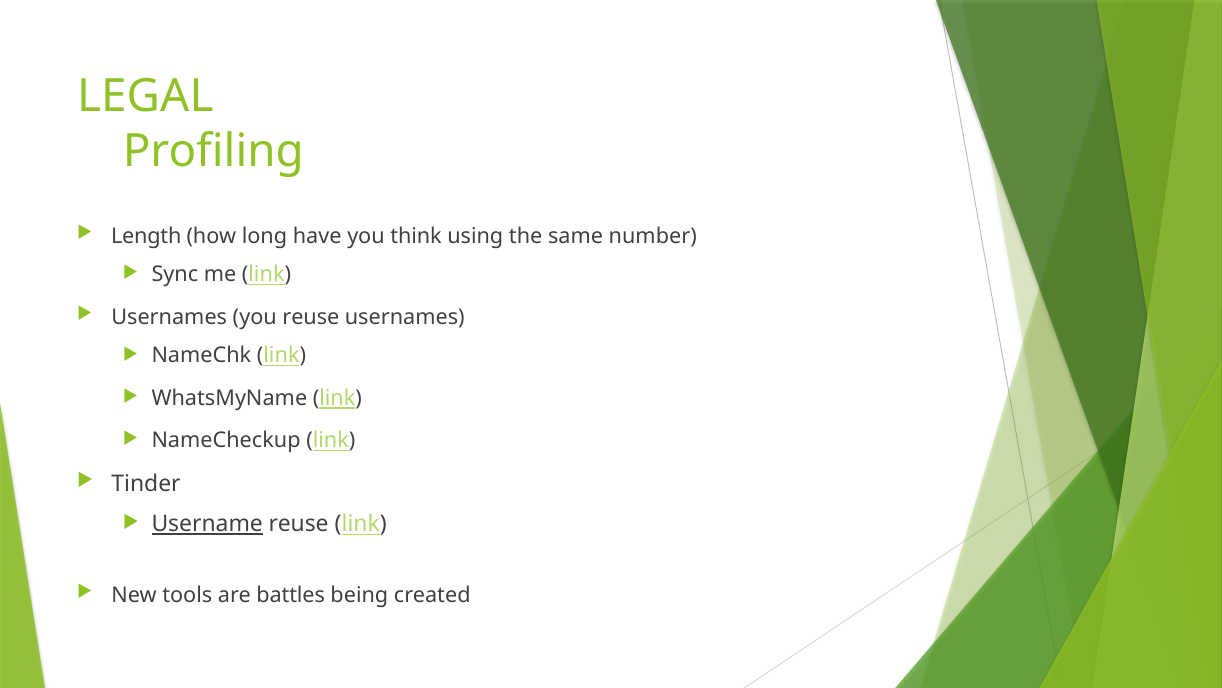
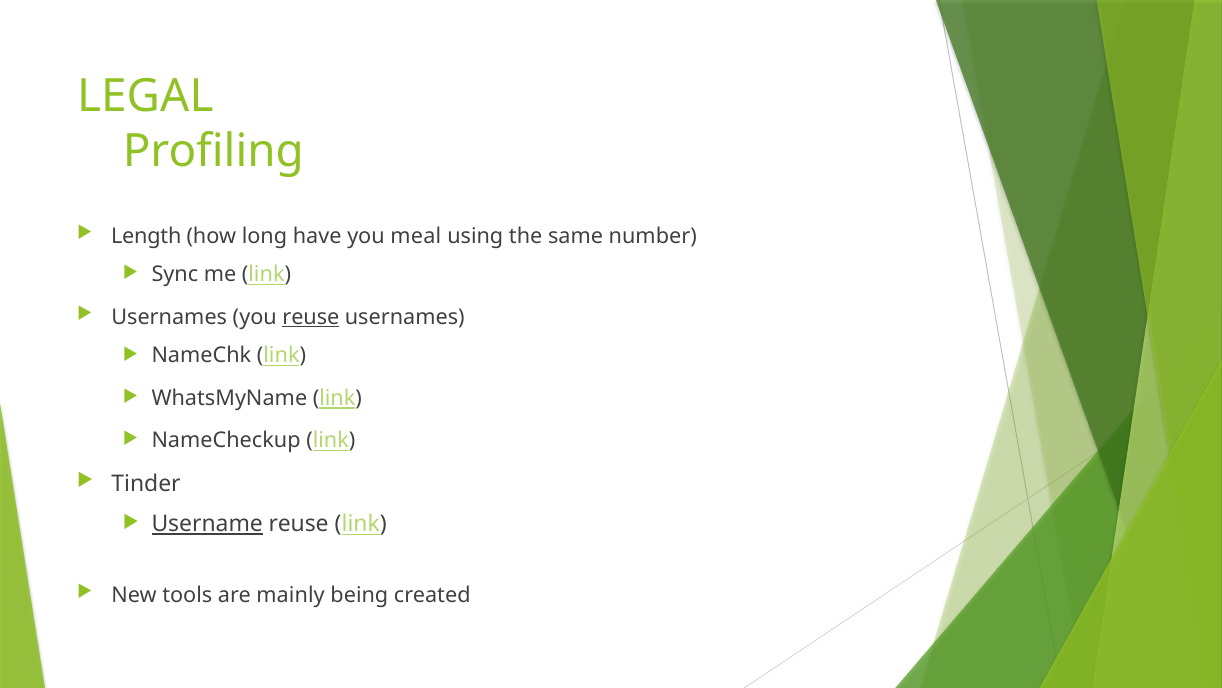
think: think -> meal (416, 236)
reuse underline: none -> present (311, 317)
battles: battles -> mainly (291, 595)
